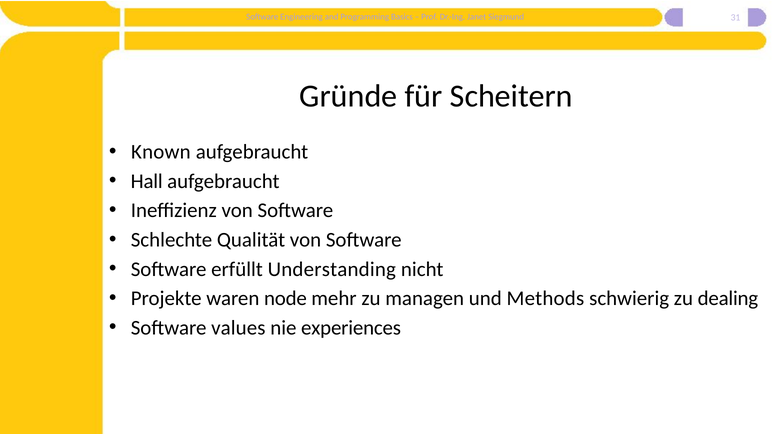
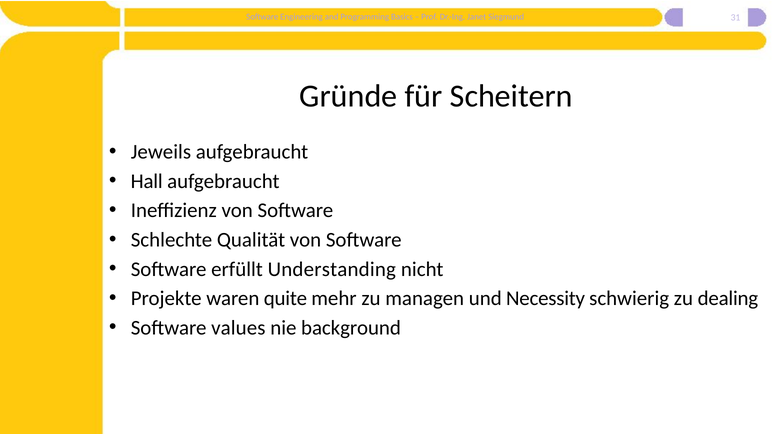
Known: Known -> Jeweils (161, 152)
node: node -> quite (285, 299)
Methods: Methods -> Necessity (546, 299)
experiences: experiences -> background (351, 328)
